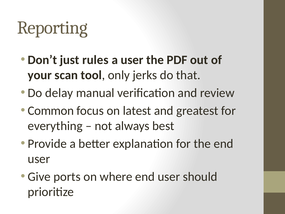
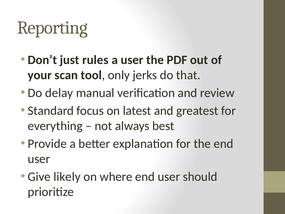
Common: Common -> Standard (51, 111)
ports: ports -> likely (67, 176)
